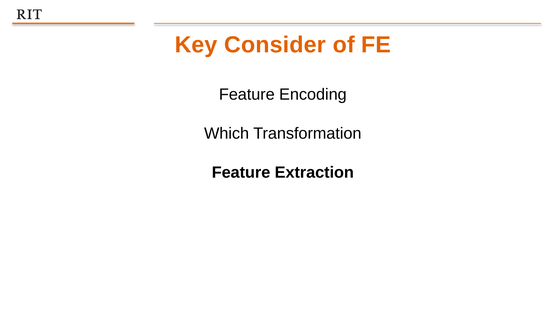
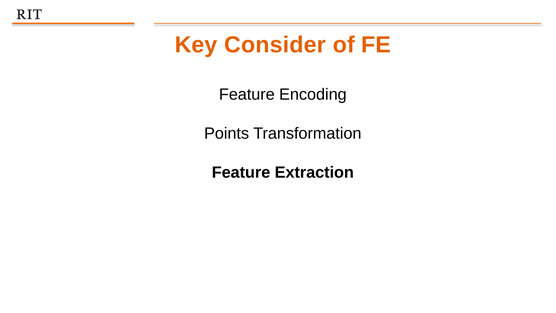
Which: Which -> Points (227, 133)
